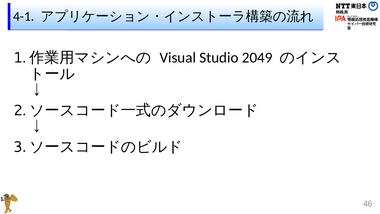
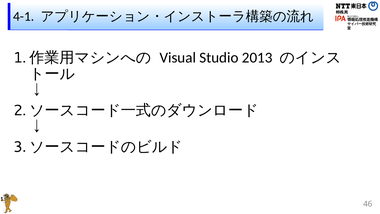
2049: 2049 -> 2013 (257, 58)
